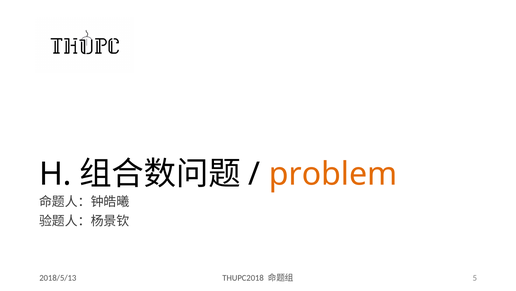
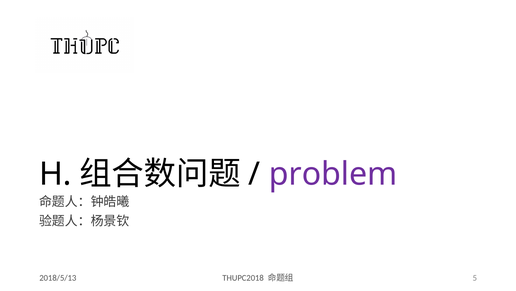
problem colour: orange -> purple (333, 174)
